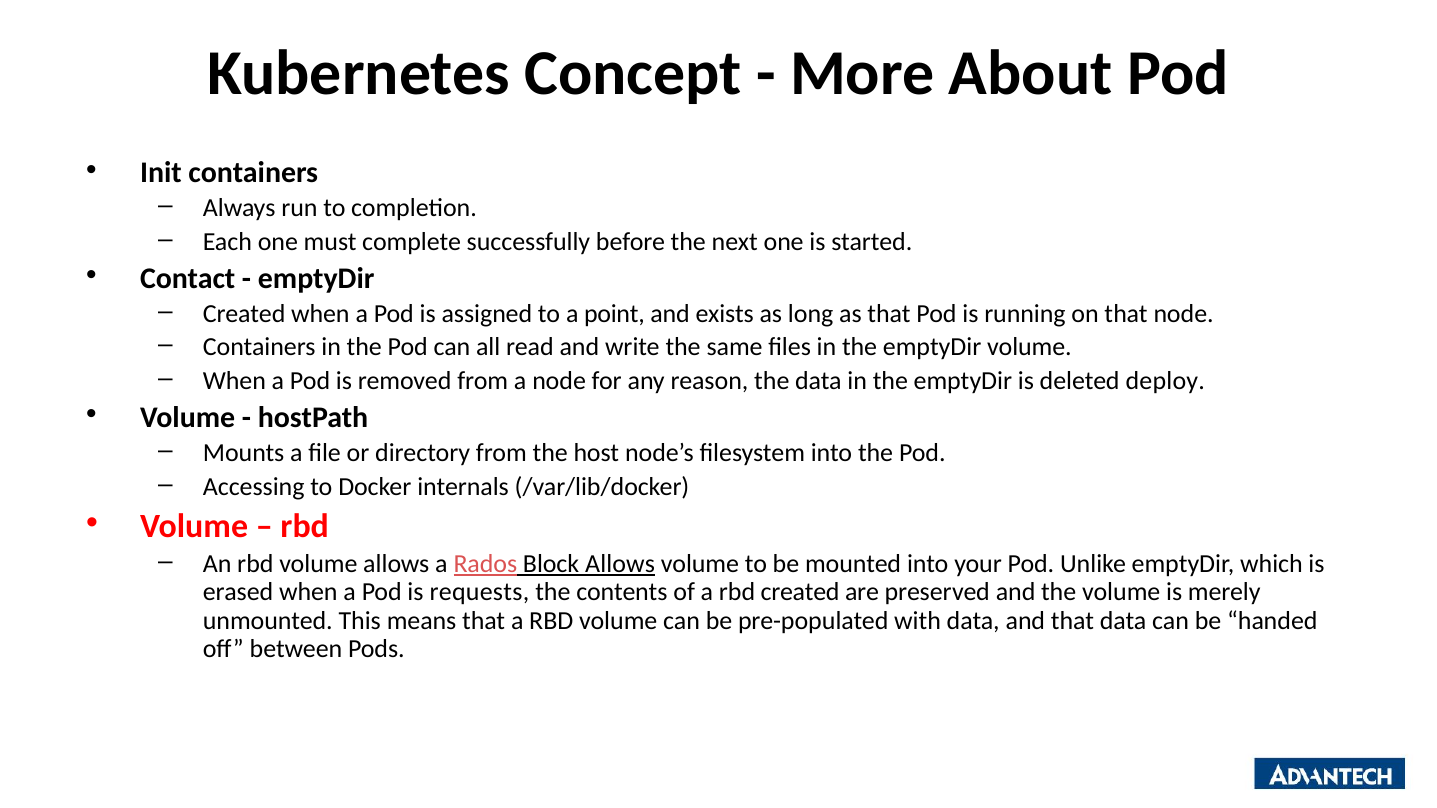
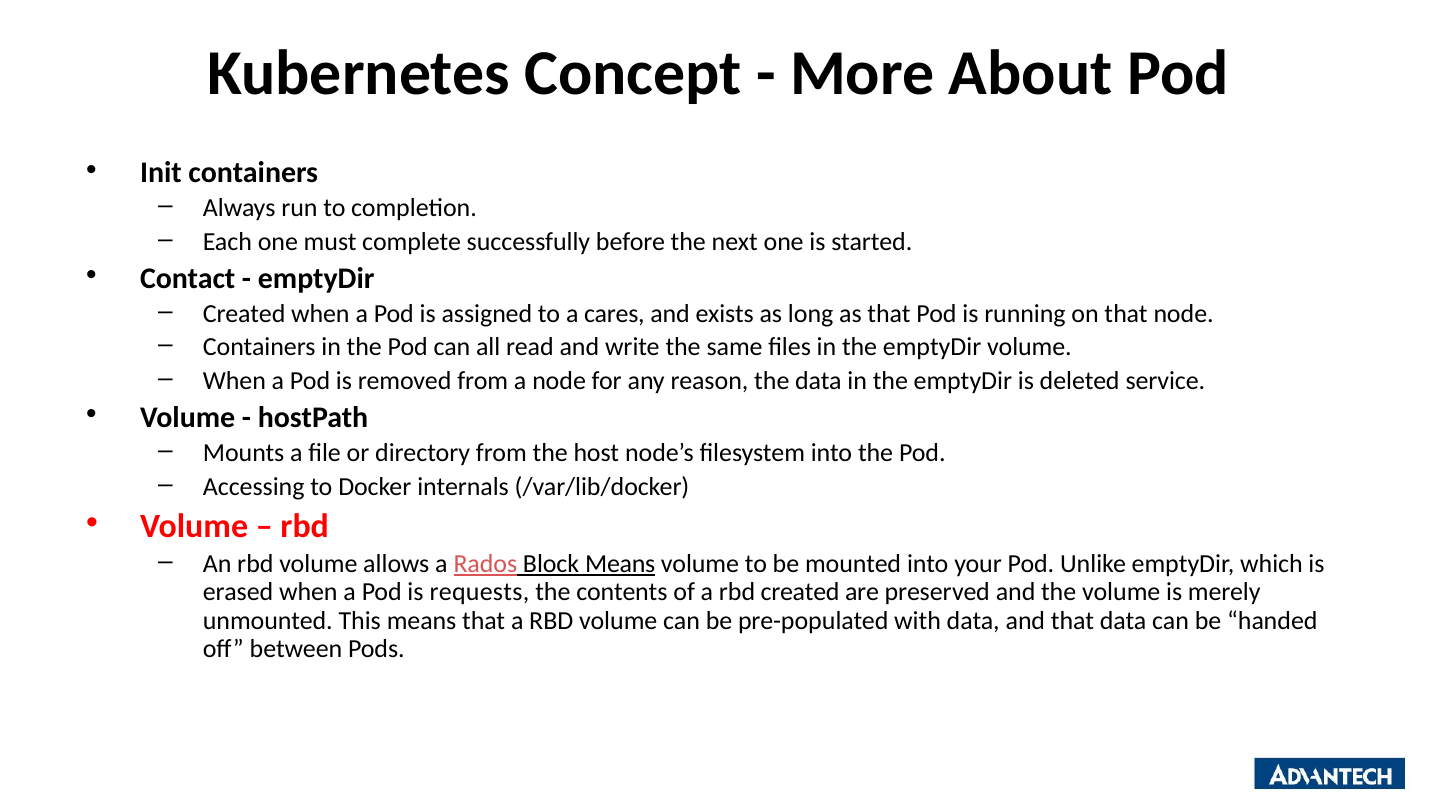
point: point -> cares (614, 314)
deploy: deploy -> service (1165, 381)
Block Allows: Allows -> Means (620, 564)
